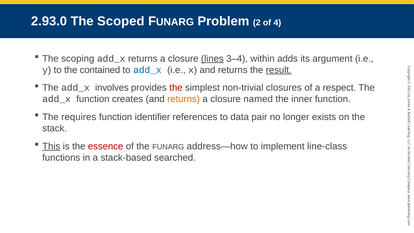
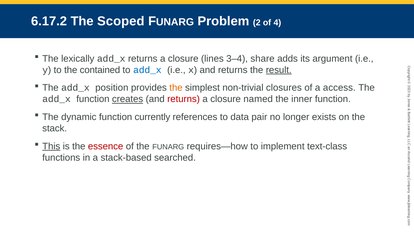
2.93.0: 2.93.0 -> 6.17.2 (49, 21)
scoping: scoping -> lexically (78, 59)
lines underline: present -> none (212, 59)
within: within -> share (263, 59)
involves: involves -> position (112, 88)
the colour: red -> orange (176, 88)
respect: respect -> access (339, 88)
creates underline: none -> present (128, 99)
returns colour: orange -> red (184, 99)
requires: requires -> dynamic (79, 117)
identifier: identifier -> currently (152, 117)
address—how: address—how -> requires—how (217, 146)
line-class: line-class -> text-class (327, 146)
